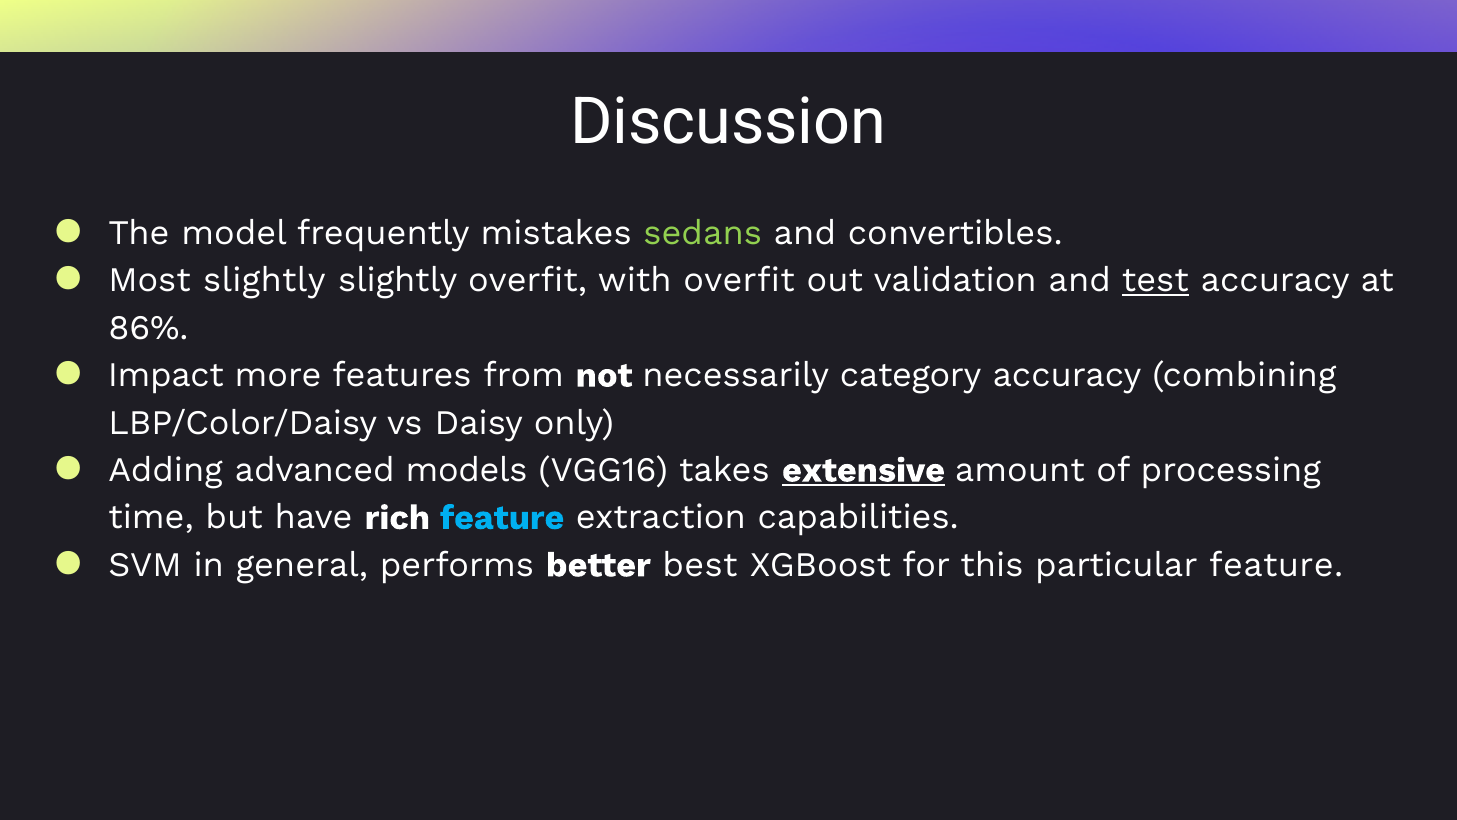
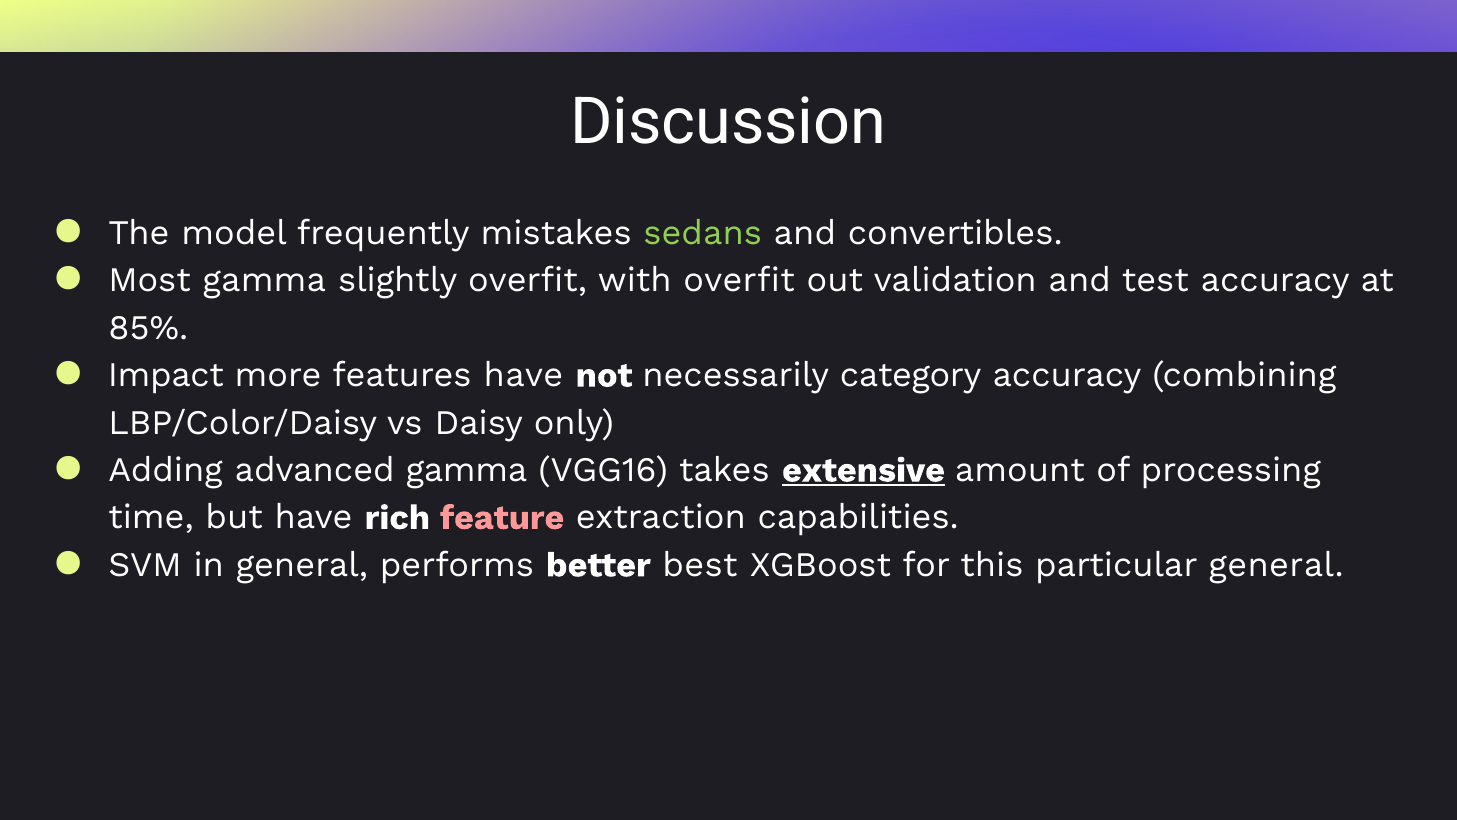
Most slightly: slightly -> gamma (264, 280)
test underline: present -> none (1155, 280)
86%: 86% -> 85% (148, 328)
features from: from -> have (523, 375)
advanced models: models -> gamma (467, 470)
feature colour: light blue -> pink (502, 517)
particular feature: feature -> general (1276, 565)
